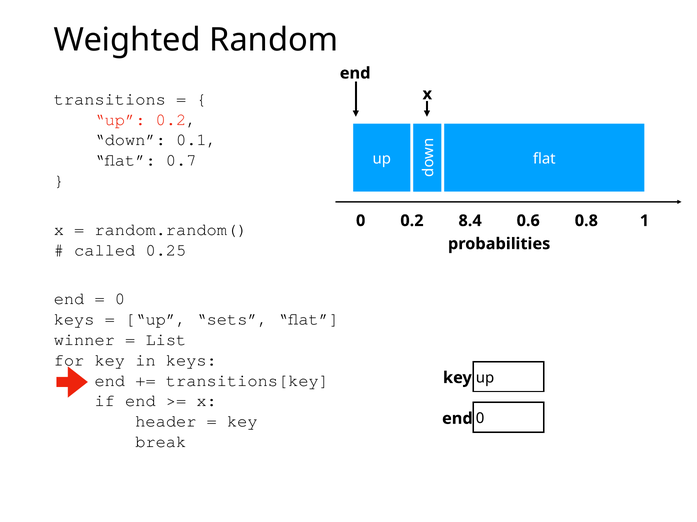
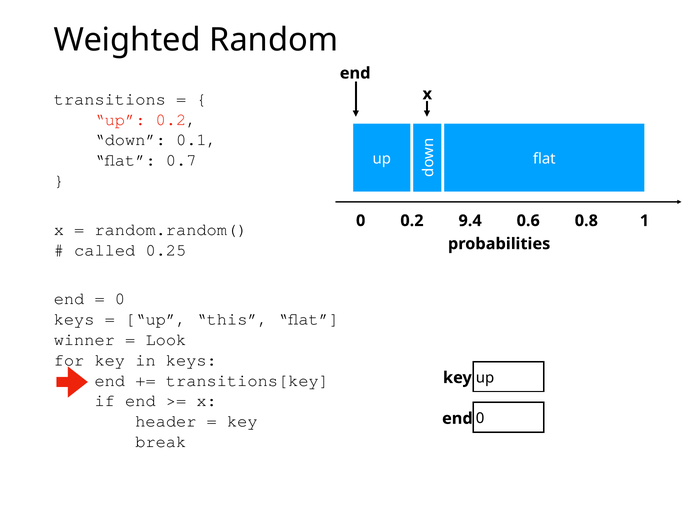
8.4: 8.4 -> 9.4 (470, 221)
sets: sets -> this (232, 320)
List: List -> Look (166, 340)
